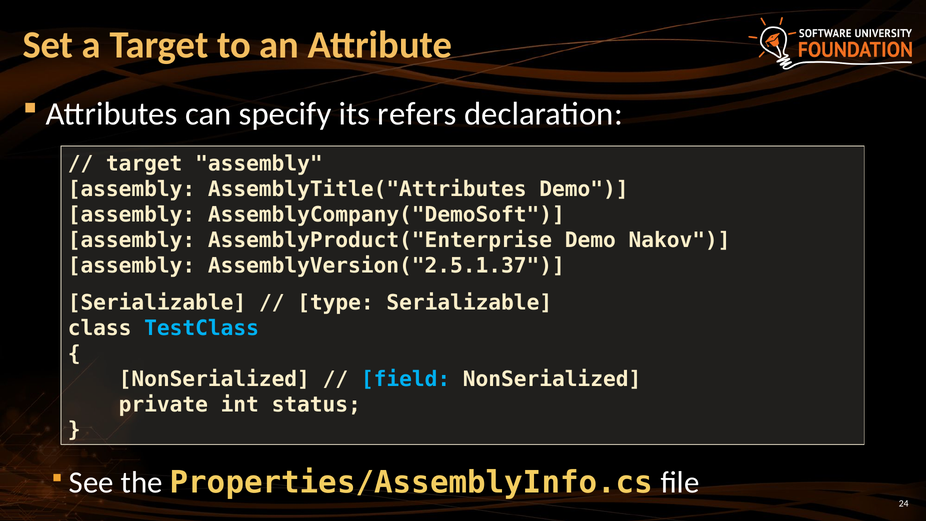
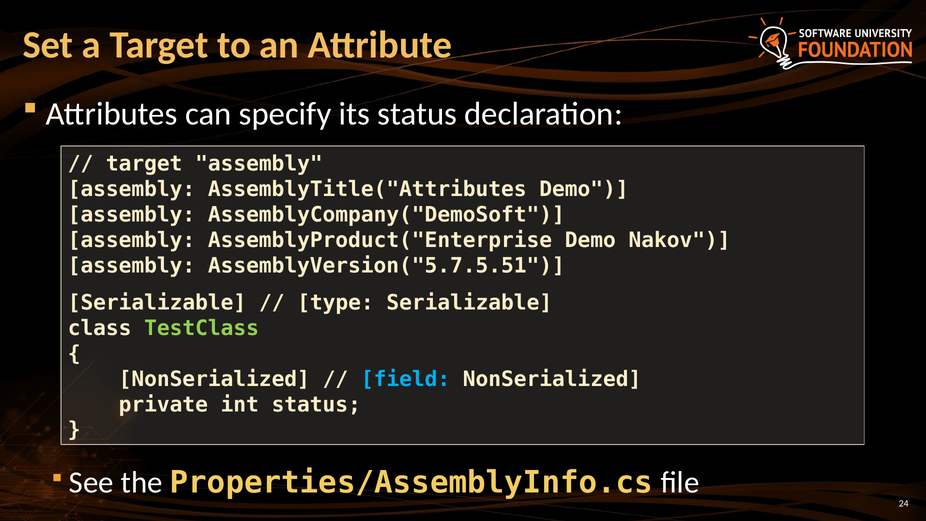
its refers: refers -> status (417, 114)
AssemblyVersion("2.5.1.37: AssemblyVersion("2.5.1.37 -> AssemblyVersion("5.7.5.51 (386, 266)
TestClass colour: light blue -> light green (202, 328)
